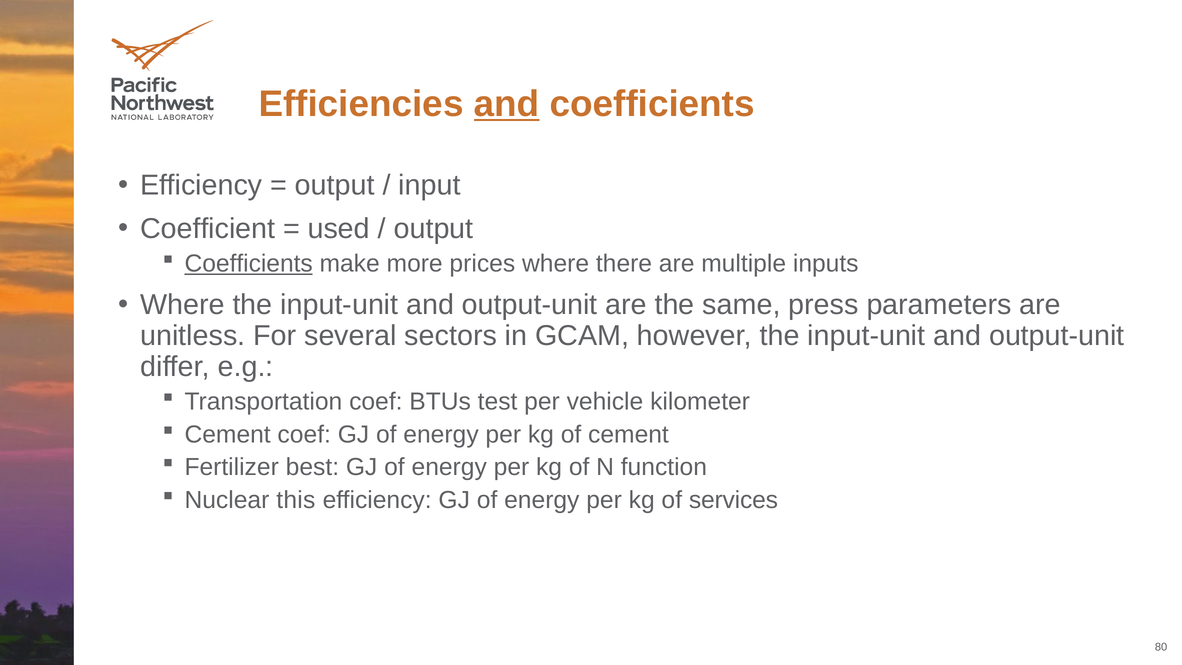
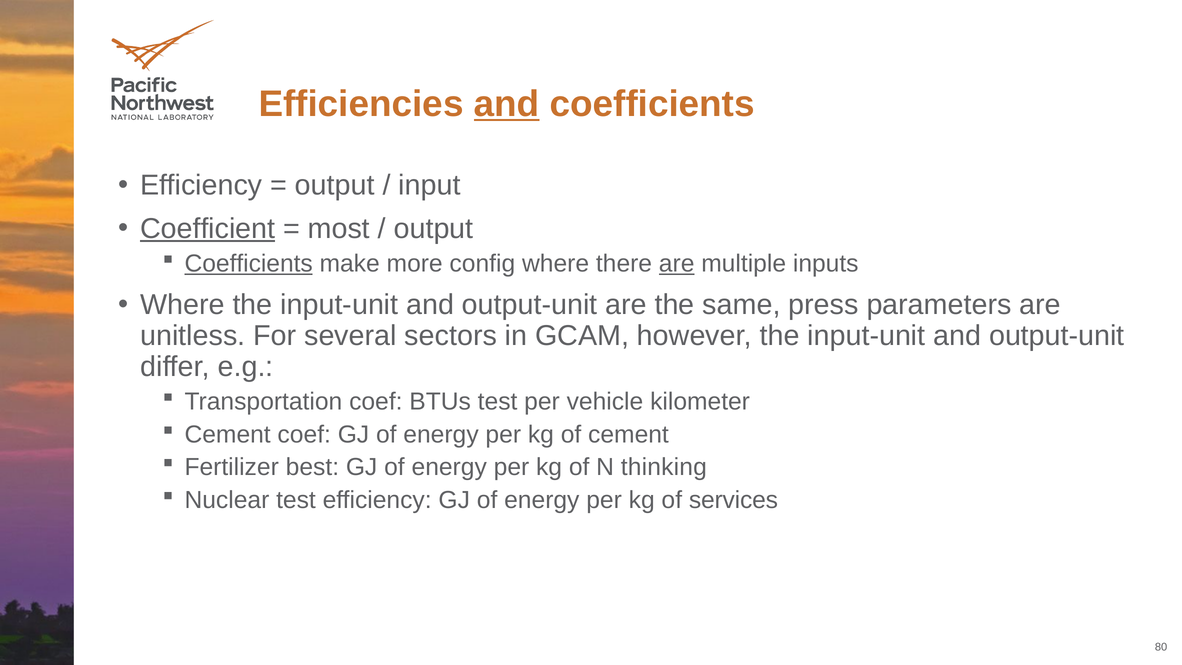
Coefficient underline: none -> present (208, 229)
used: used -> most (339, 229)
prices: prices -> config (482, 264)
are underline: none -> present (677, 264)
function: function -> thinking (664, 467)
Nuclear this: this -> test (296, 500)
